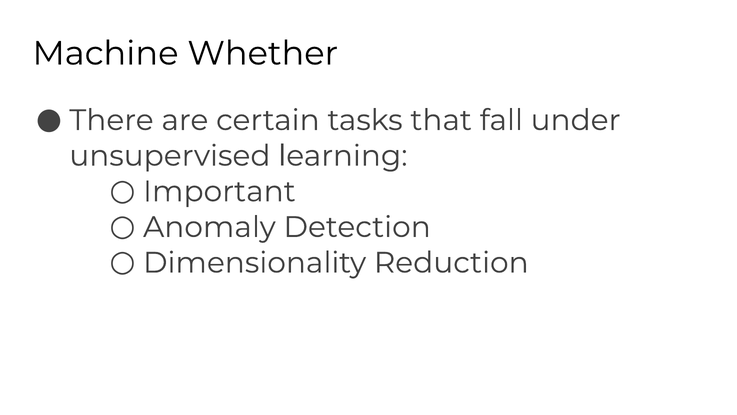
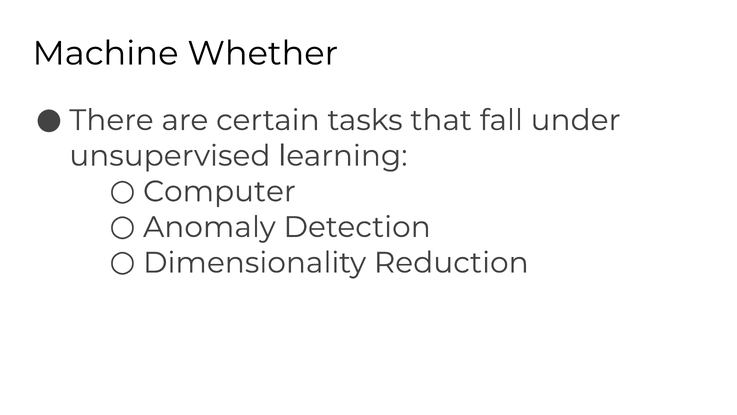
Important: Important -> Computer (219, 191)
